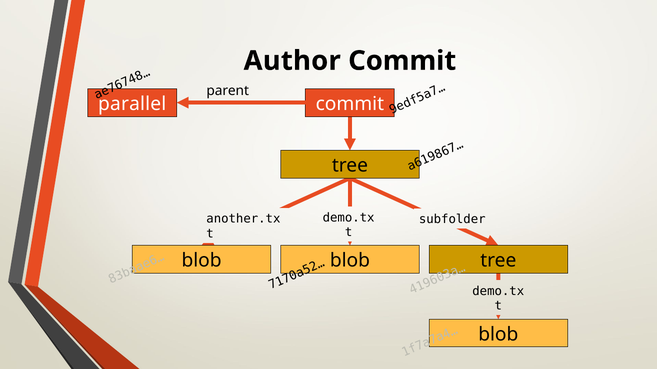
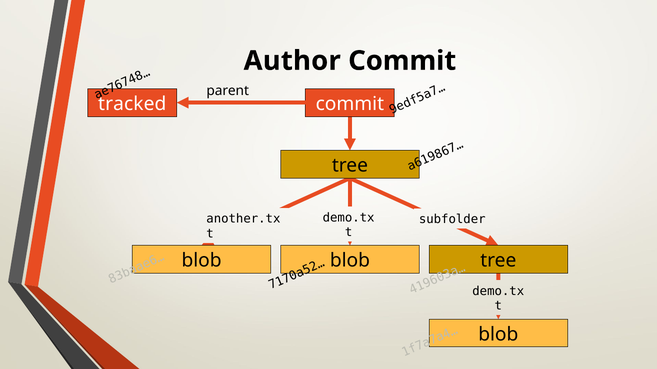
parallel: parallel -> tracked (132, 104)
